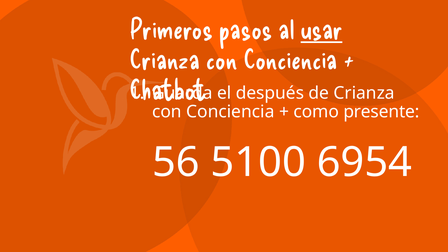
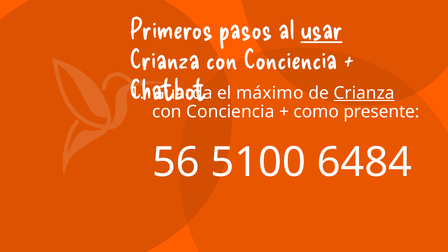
después: después -> máximo (270, 93)
Crianza underline: none -> present (364, 93)
6954: 6954 -> 6484 (364, 163)
